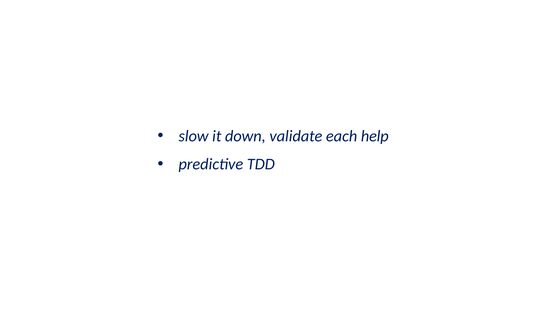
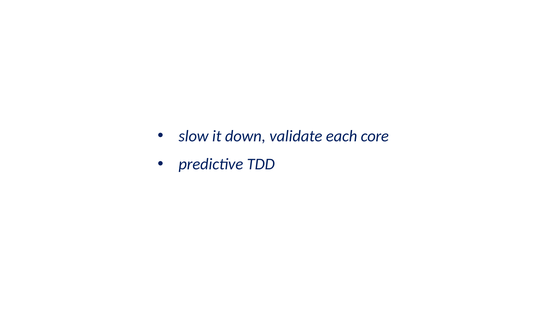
help: help -> core (375, 136)
